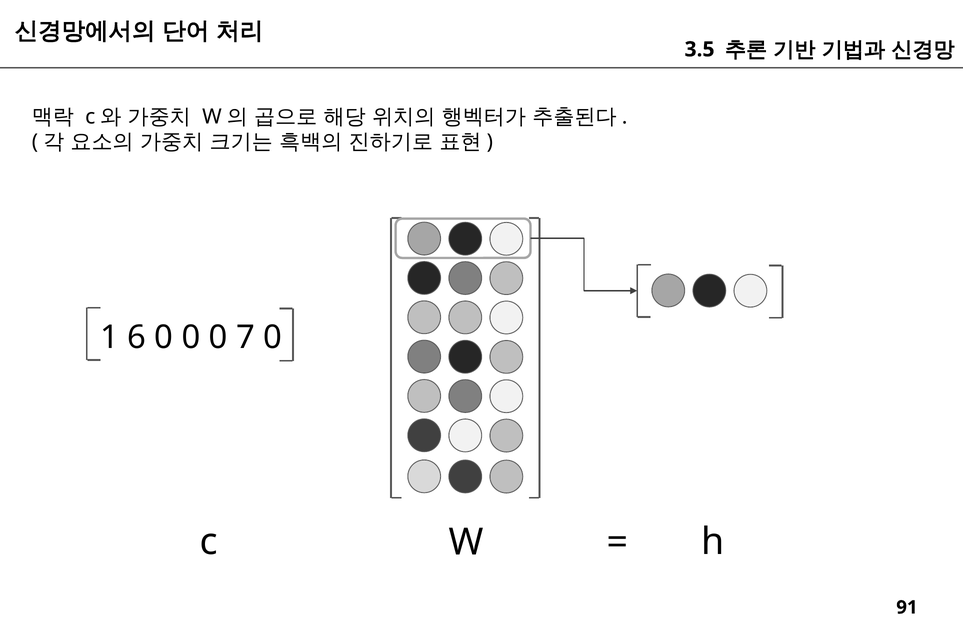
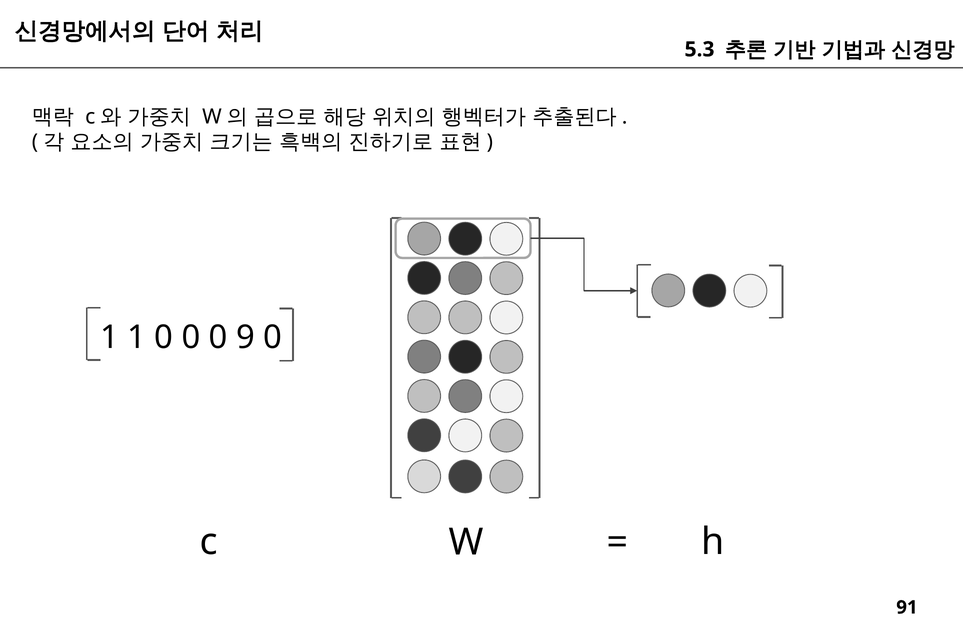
3.5: 3.5 -> 5.3 (700, 49)
1 6: 6 -> 1 (137, 337)
7: 7 -> 9 (245, 337)
